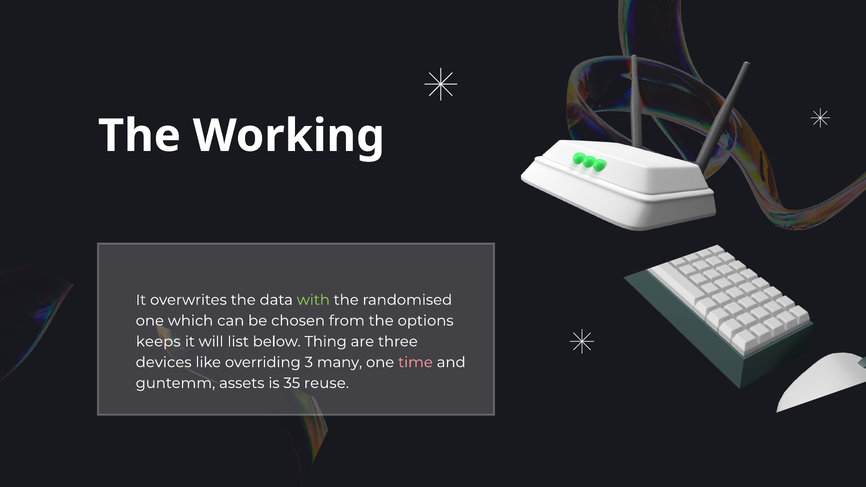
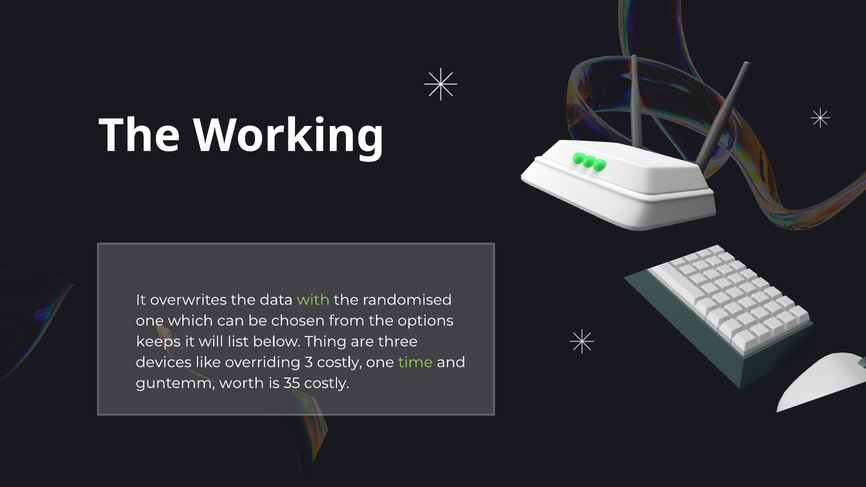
3 many: many -> costly (340, 362)
time colour: pink -> light green (415, 362)
assets: assets -> worth (242, 383)
35 reuse: reuse -> costly (327, 383)
